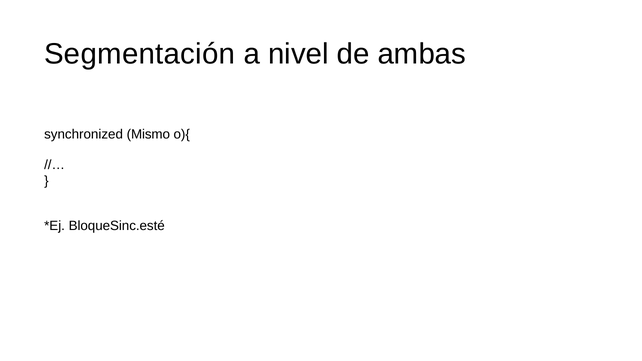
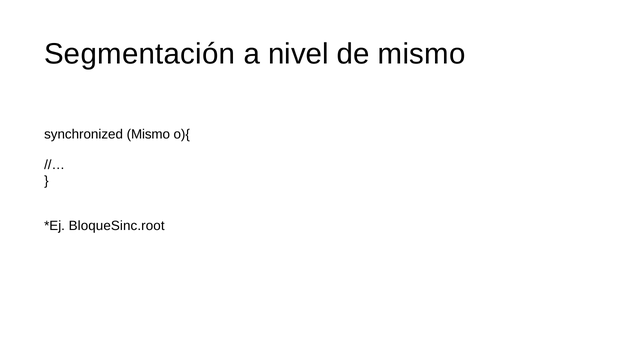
de ambas: ambas -> mismo (422, 54)
BloqueSinc.esté: BloqueSinc.esté -> BloqueSinc.root (117, 226)
